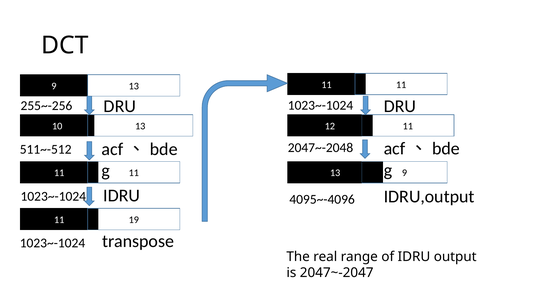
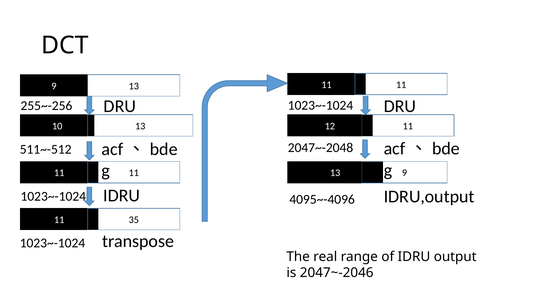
19: 19 -> 35 (134, 220)
2047~-2047: 2047~-2047 -> 2047~-2046 (337, 273)
